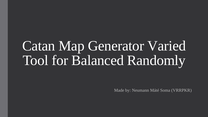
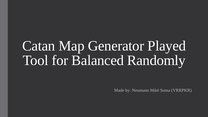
Varied: Varied -> Played (167, 46)
